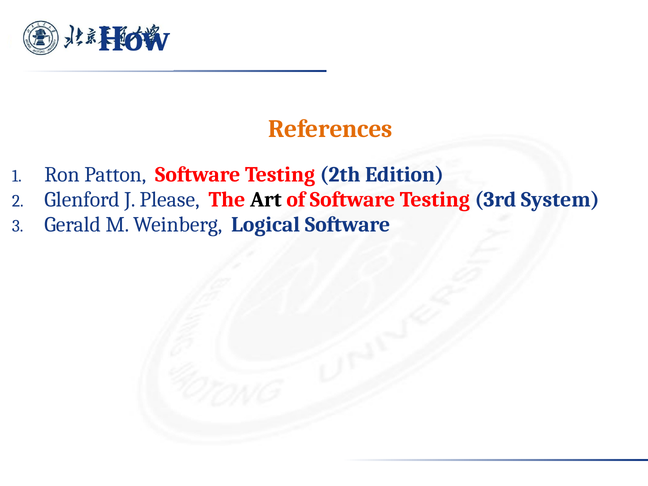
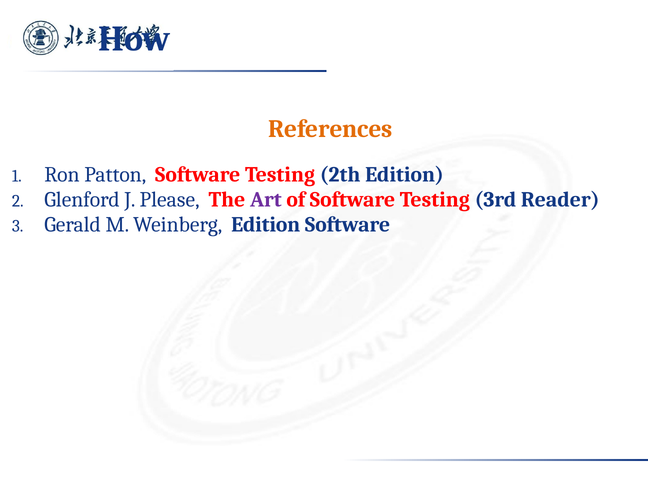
Art colour: black -> purple (266, 200)
System: System -> Reader (560, 200)
Weinberg Logical: Logical -> Edition (266, 225)
